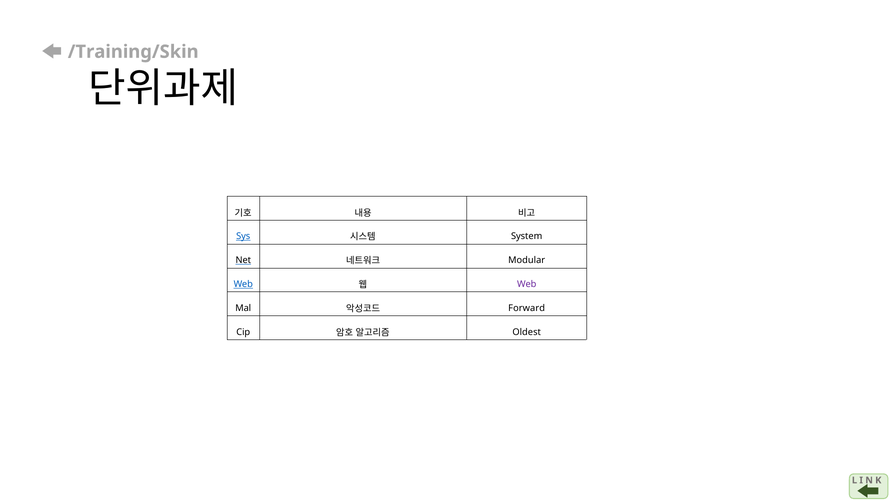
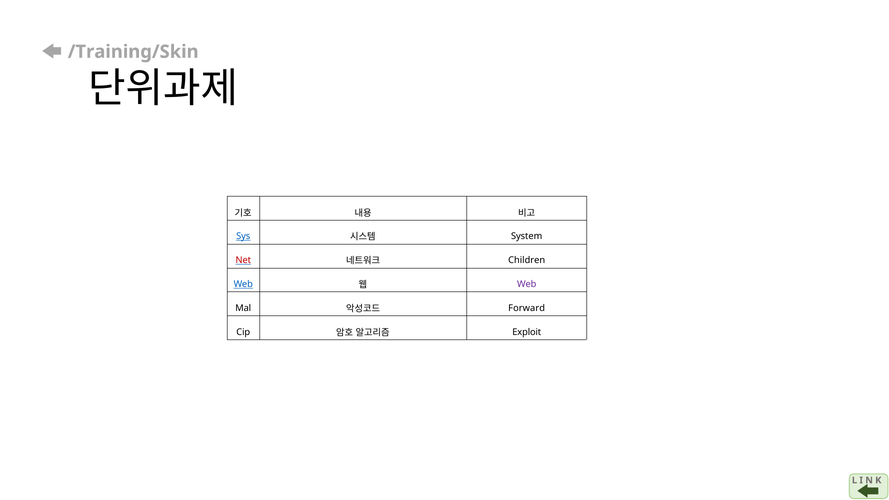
Net colour: black -> red (243, 260)
Modular: Modular -> Children (527, 260)
Oldest: Oldest -> Exploit (527, 332)
